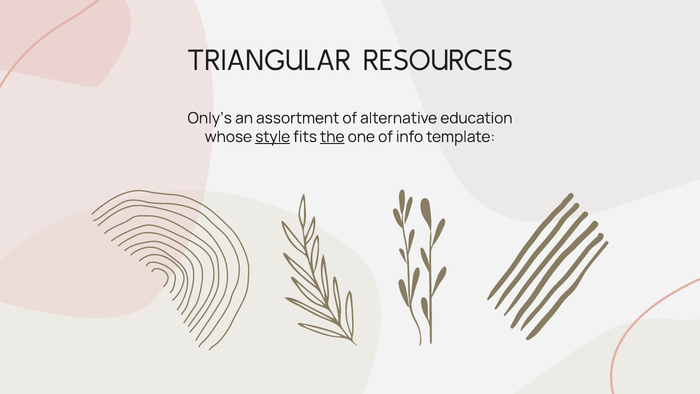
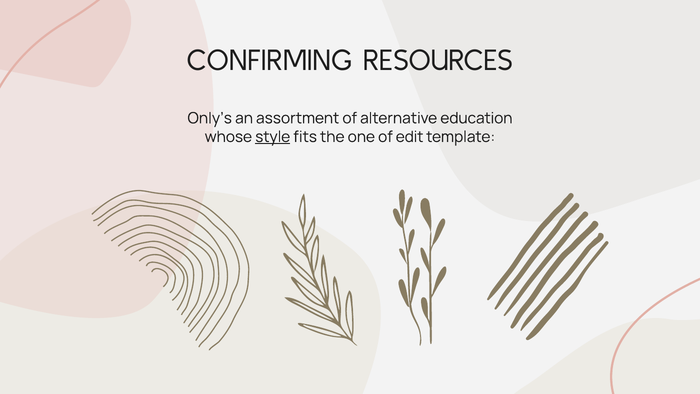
TRIANGULAR: TRIANGULAR -> CONFIRMING (269, 61)
the underline: present -> none (332, 137)
info: info -> edit (410, 137)
